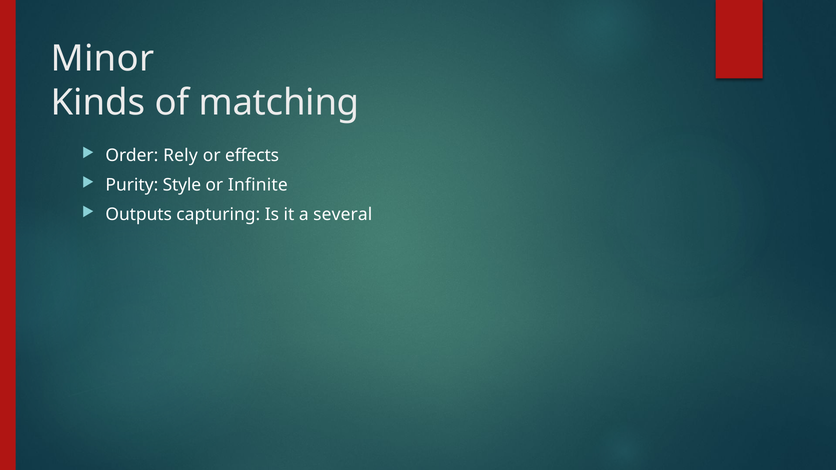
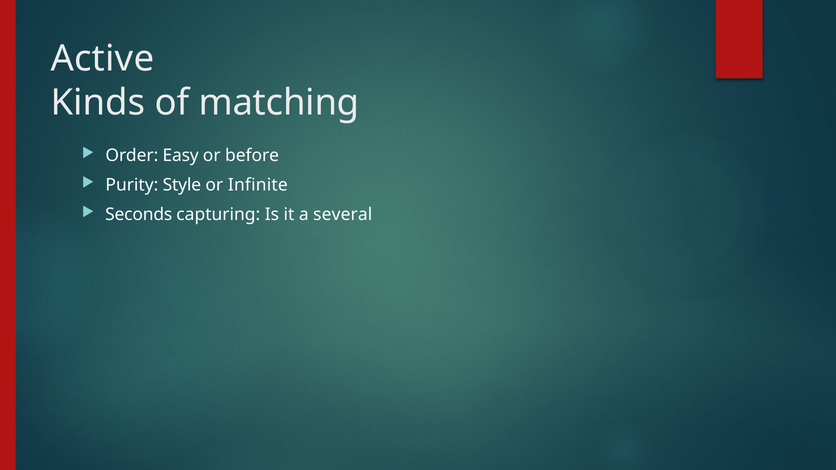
Minor: Minor -> Active (102, 59)
Rely: Rely -> Easy (181, 156)
effects: effects -> before (252, 156)
Outputs: Outputs -> Seconds (139, 215)
